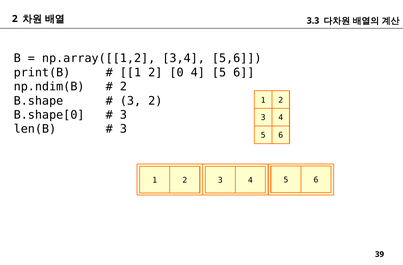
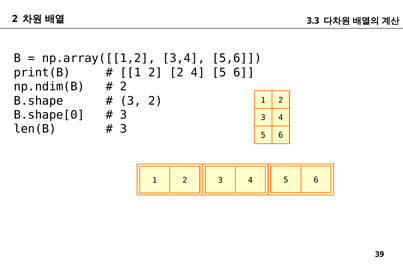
2 0: 0 -> 2 (177, 72)
